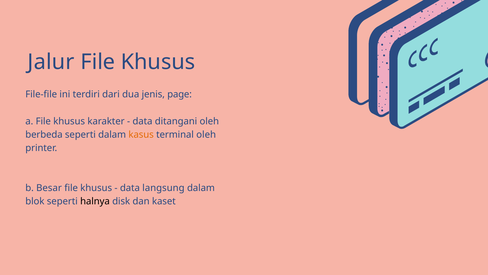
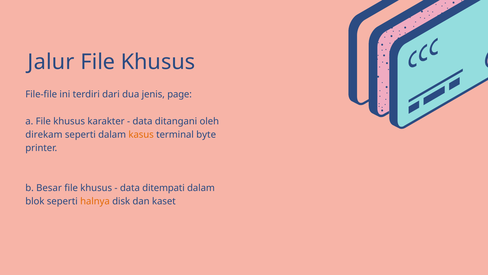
berbeda: berbeda -> direkam (44, 134)
terminal oleh: oleh -> byte (206, 134)
langsung: langsung -> ditempati (164, 188)
halnya colour: black -> orange (95, 201)
